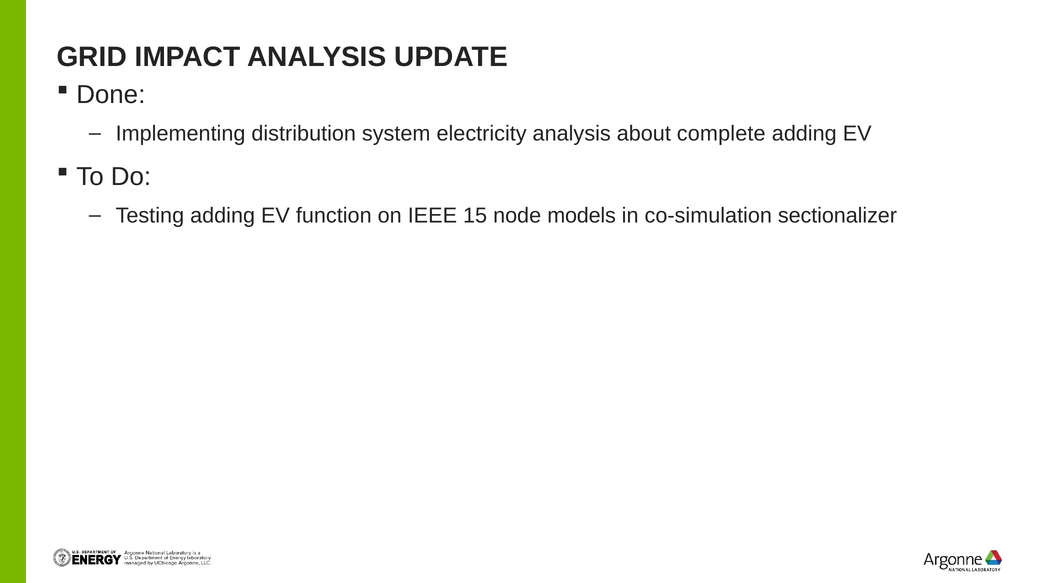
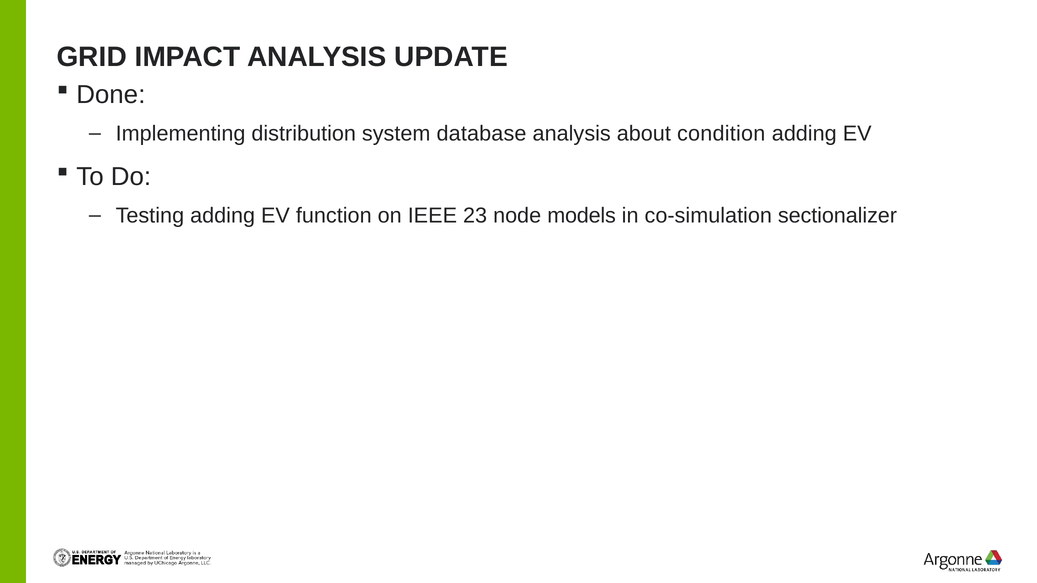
electricity: electricity -> database (482, 134)
complete: complete -> condition (721, 134)
15: 15 -> 23 (475, 216)
